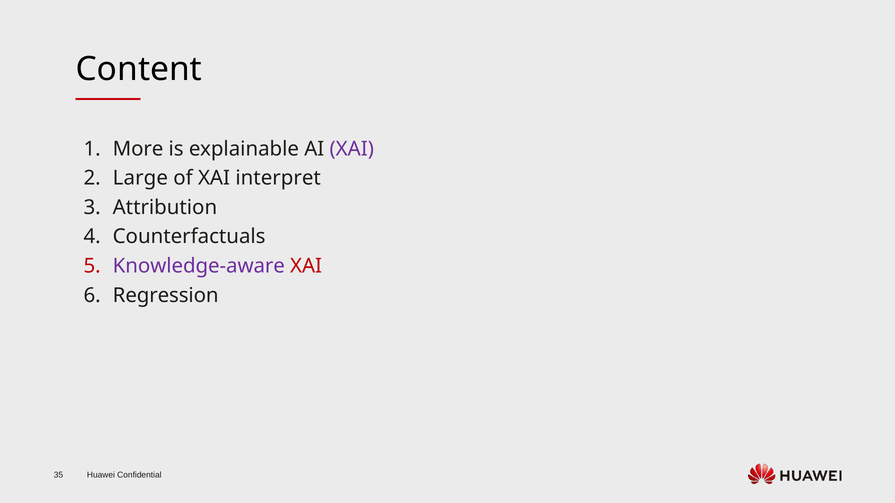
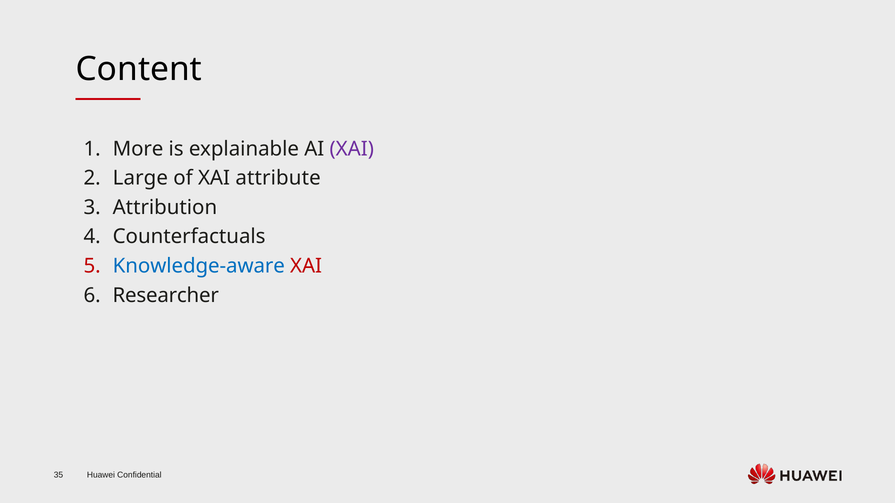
interpret: interpret -> attribute (278, 178)
Knowledge-aware colour: purple -> blue (199, 266)
Regression: Regression -> Researcher (166, 295)
